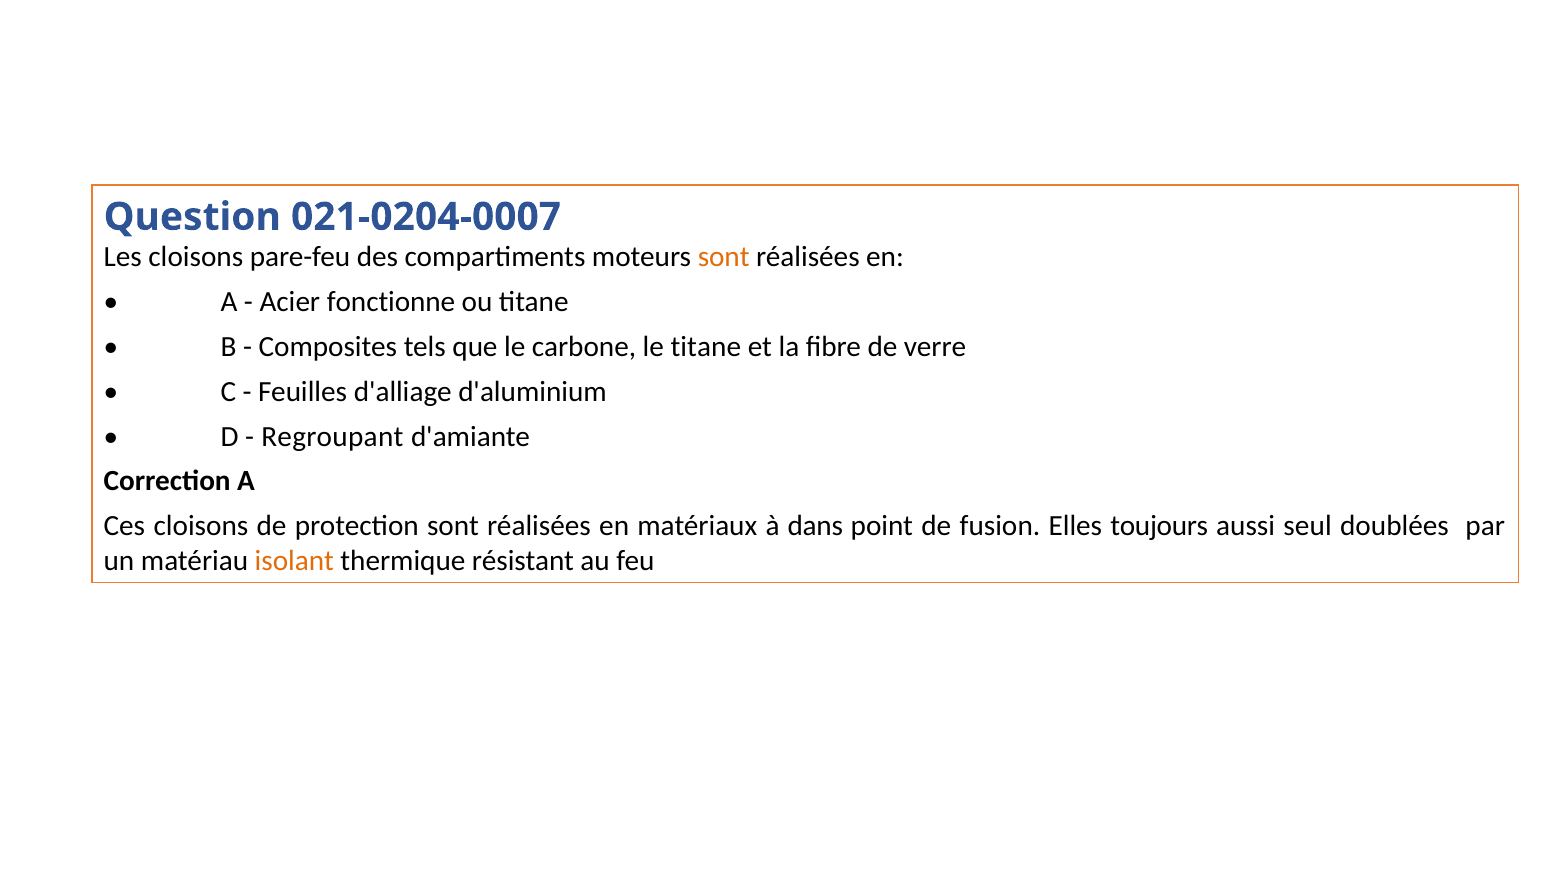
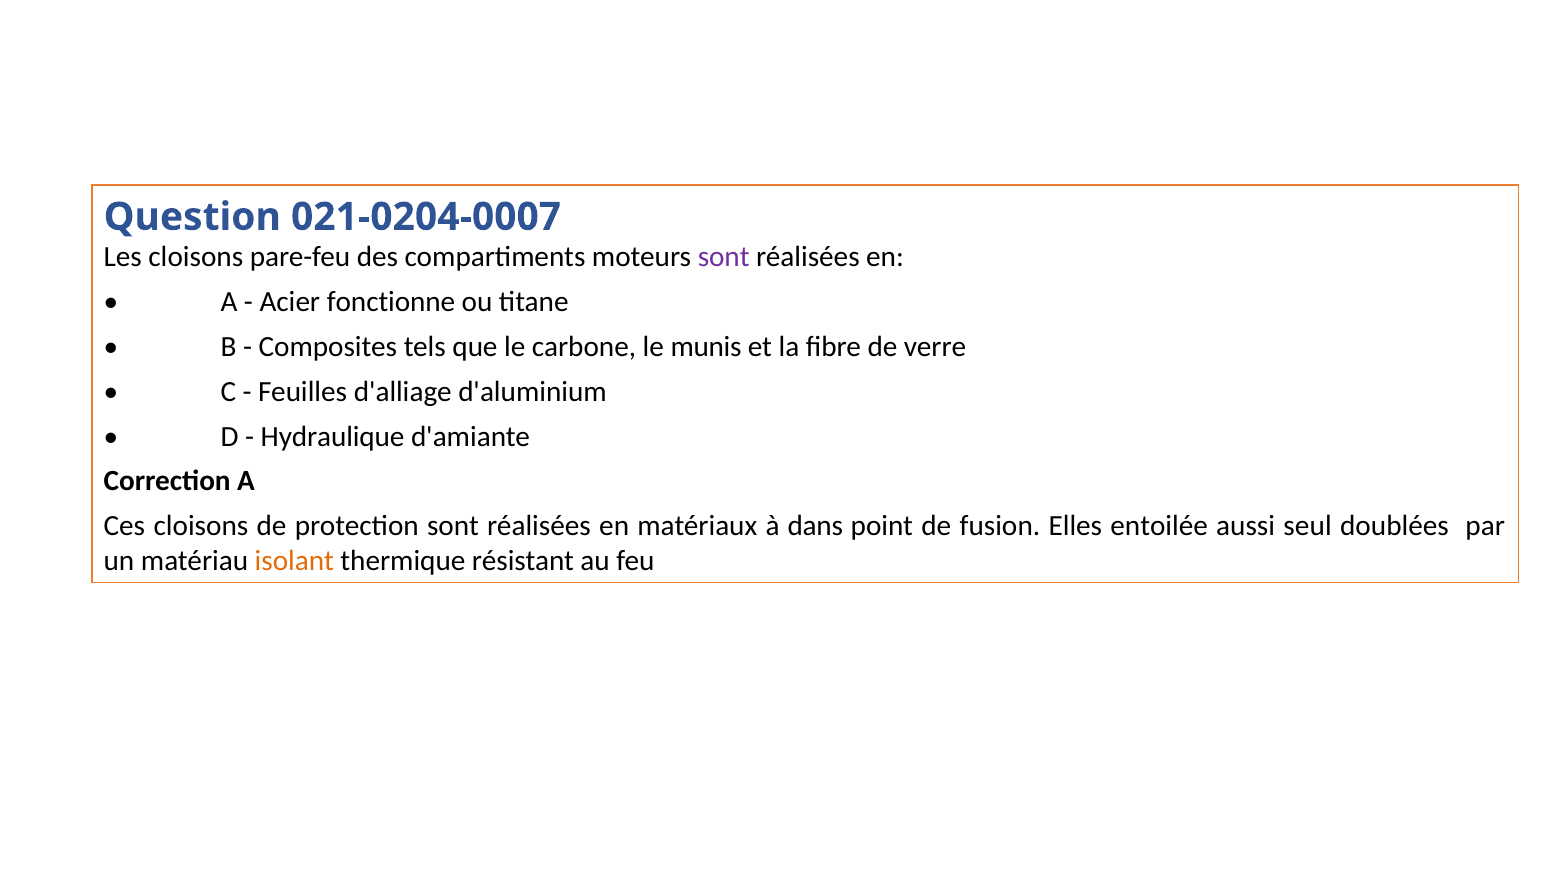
sont colour: orange -> purple (724, 257)
le titane: titane -> munis (706, 347)
Regroupant: Regroupant -> Hydraulique (333, 436)
toujours: toujours -> entoilée (1159, 526)
